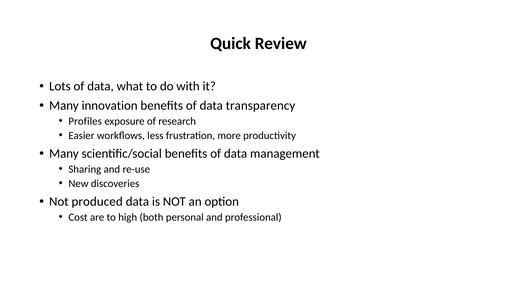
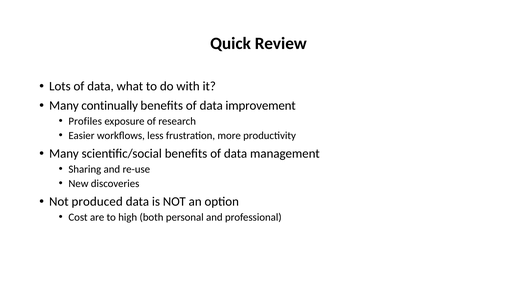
innovation: innovation -> continually (110, 106)
transparency: transparency -> improvement (261, 106)
